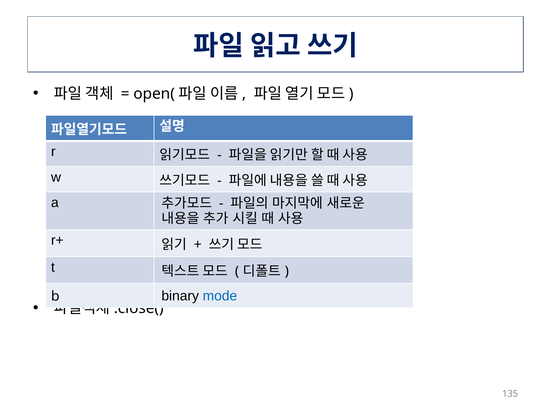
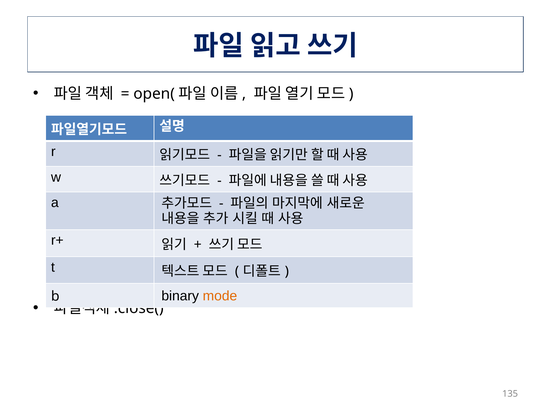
mode colour: blue -> orange (220, 296)
